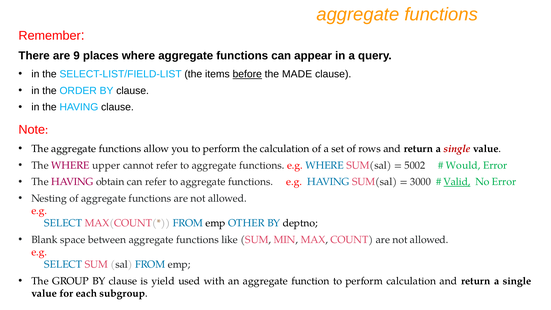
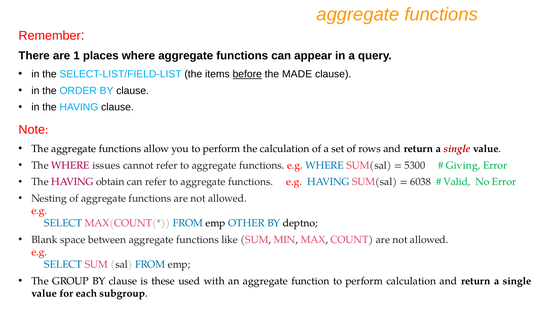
9: 9 -> 1 (77, 56)
upper: upper -> issues (106, 165)
5002: 5002 -> 5300 (415, 165)
Would: Would -> Giving (463, 165)
3000: 3000 -> 6038 (421, 182)
Valid underline: present -> none (457, 182)
yield: yield -> these (163, 281)
